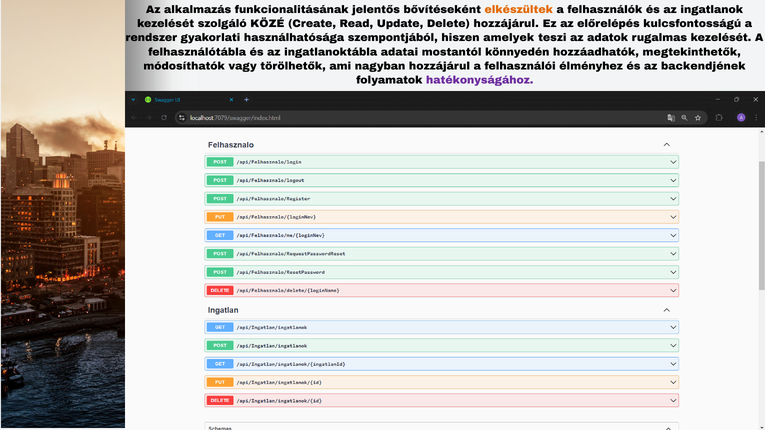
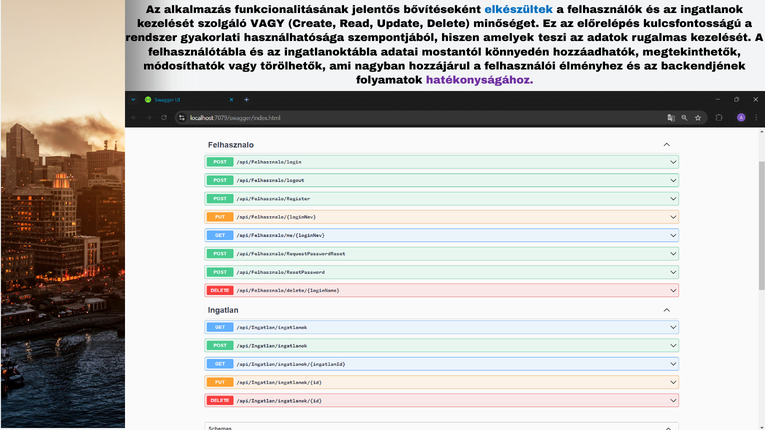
elkészültek colour: orange -> blue (519, 10)
szolgáló KÖZÉ: KÖZÉ -> VAGY (267, 24)
Delete hozzájárul: hozzájárul -> minőséget (506, 24)
